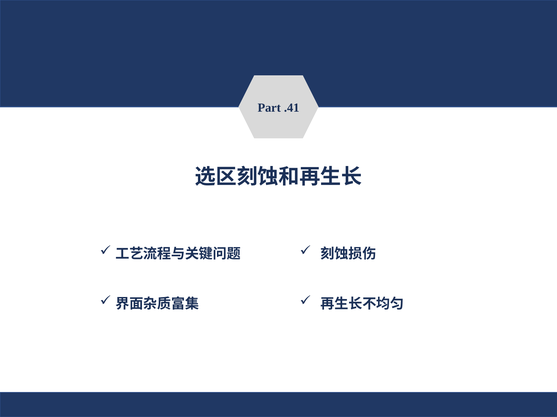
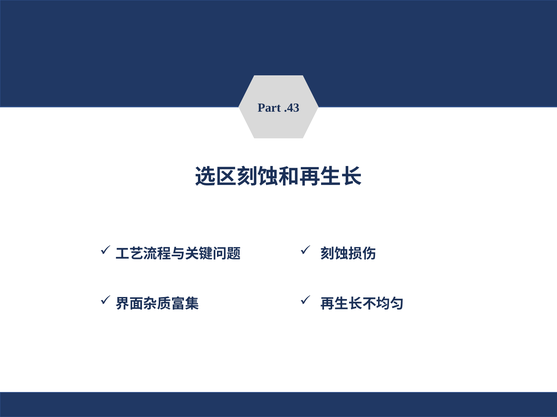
.41: .41 -> .43 (292, 108)
